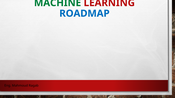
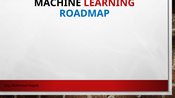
MACHINE colour: green -> black (58, 3)
